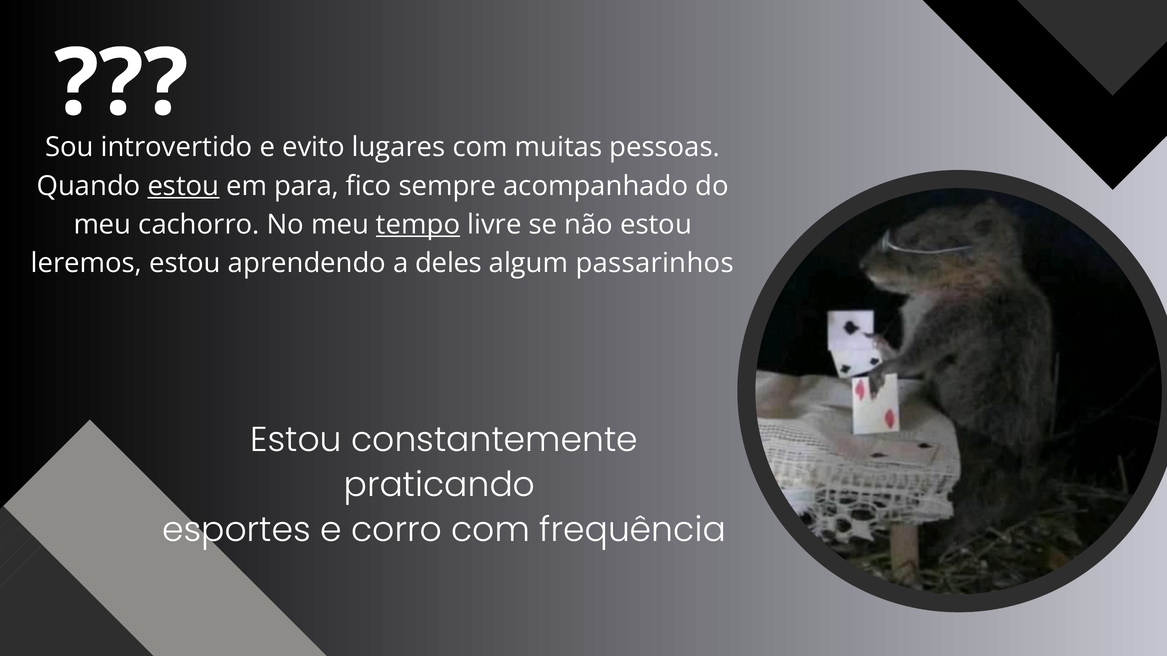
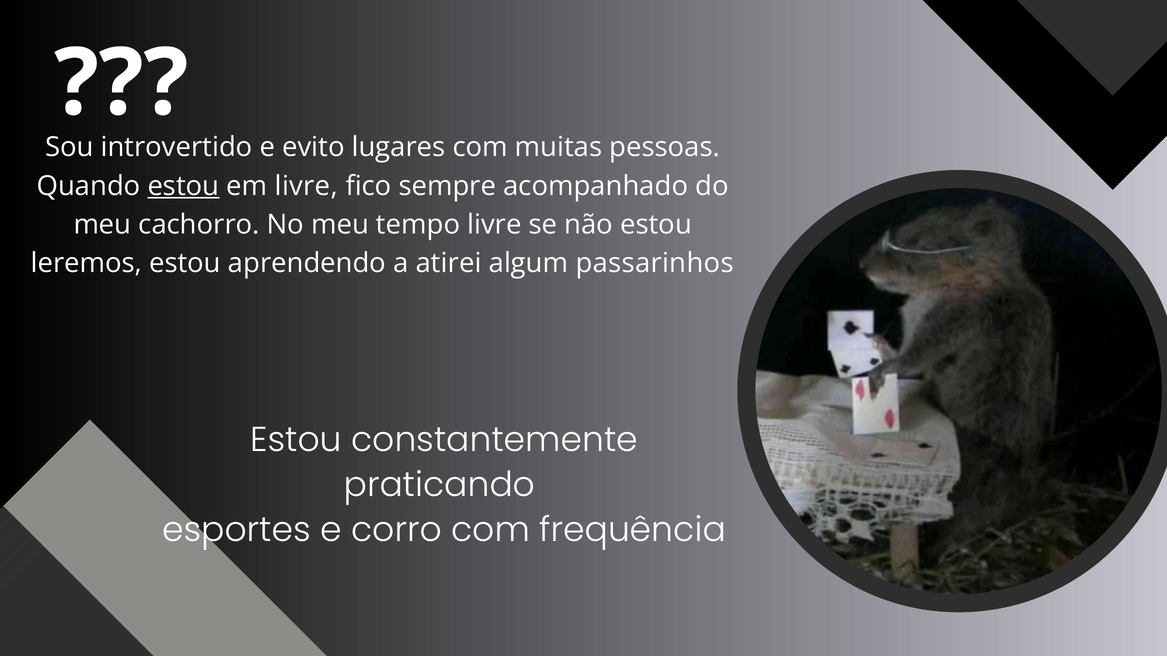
em para: para -> livre (306, 186)
tempo underline: present -> none (418, 225)
deles: deles -> atirei (449, 263)
